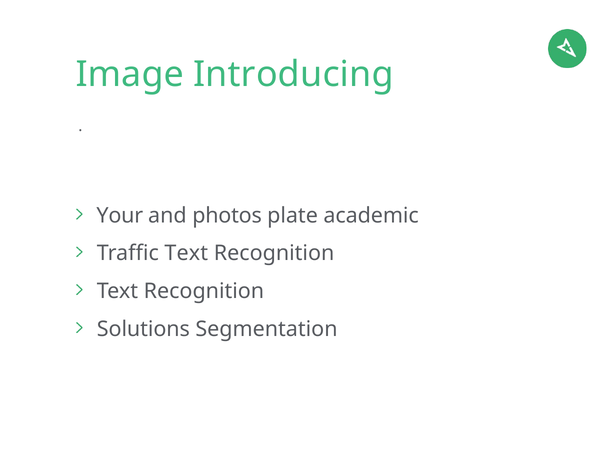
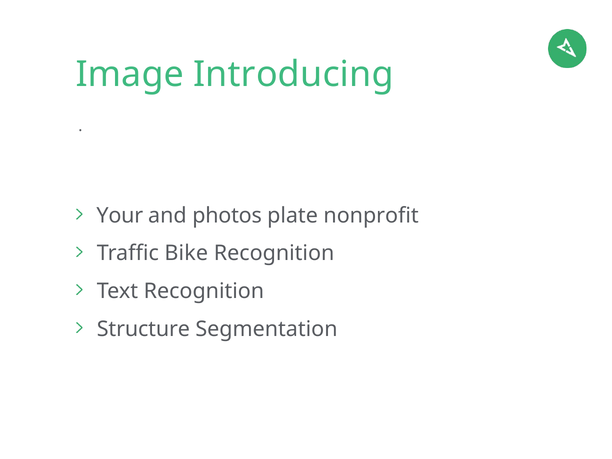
academic: academic -> nonprofit (371, 216)
Traffic Text: Text -> Bike (186, 253)
Solutions: Solutions -> Structure (143, 329)
